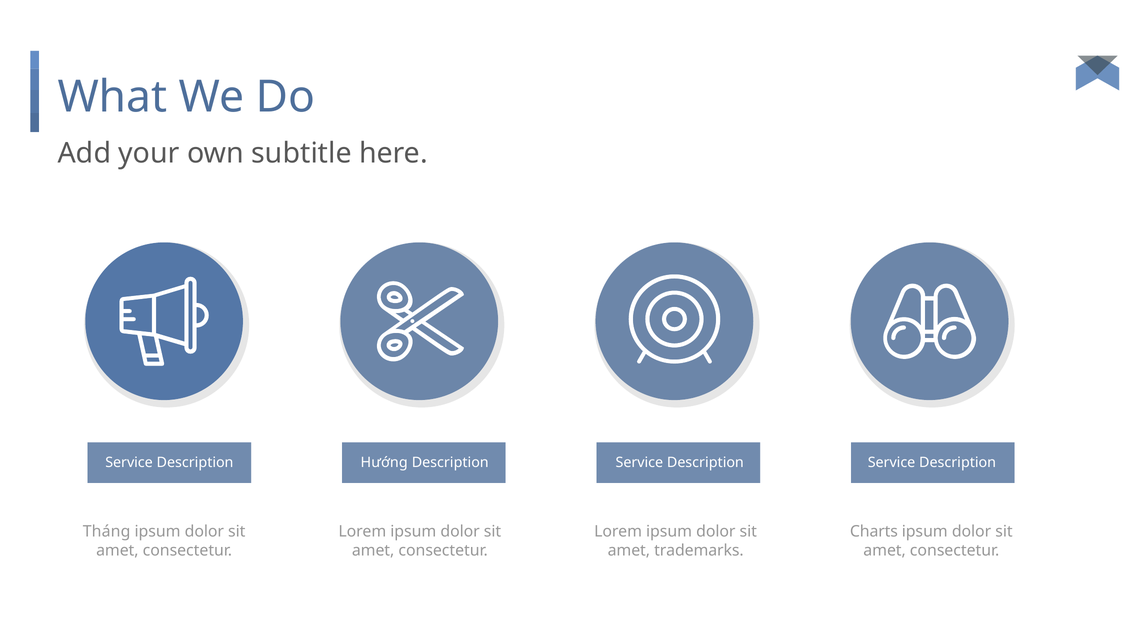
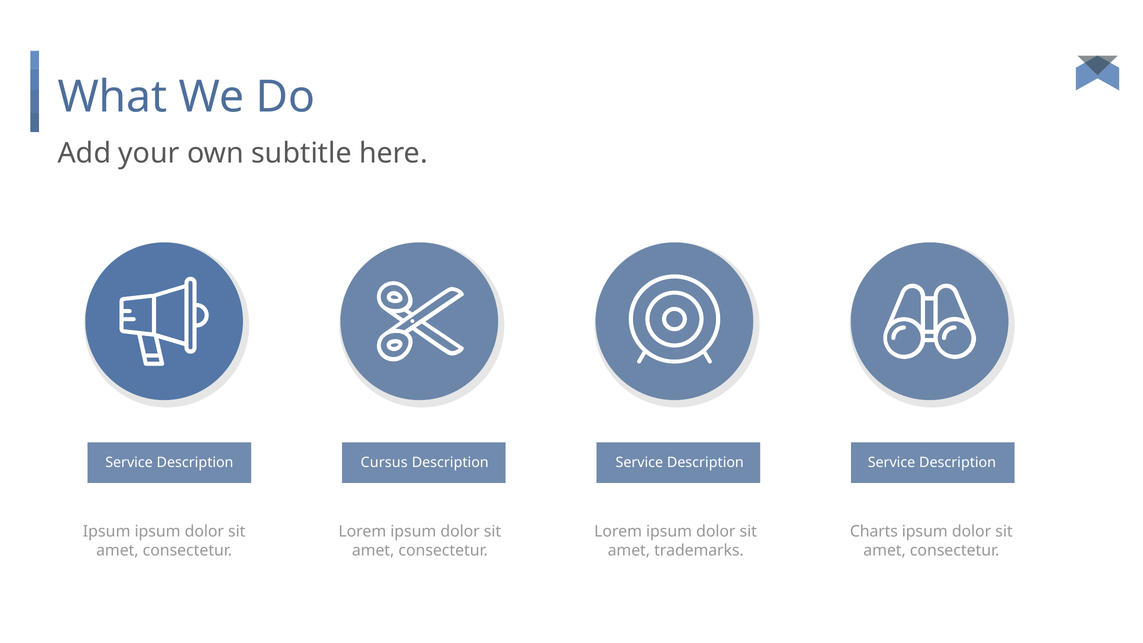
Hướng: Hướng -> Cursus (384, 463)
Tháng: Tháng -> Ipsum (107, 532)
